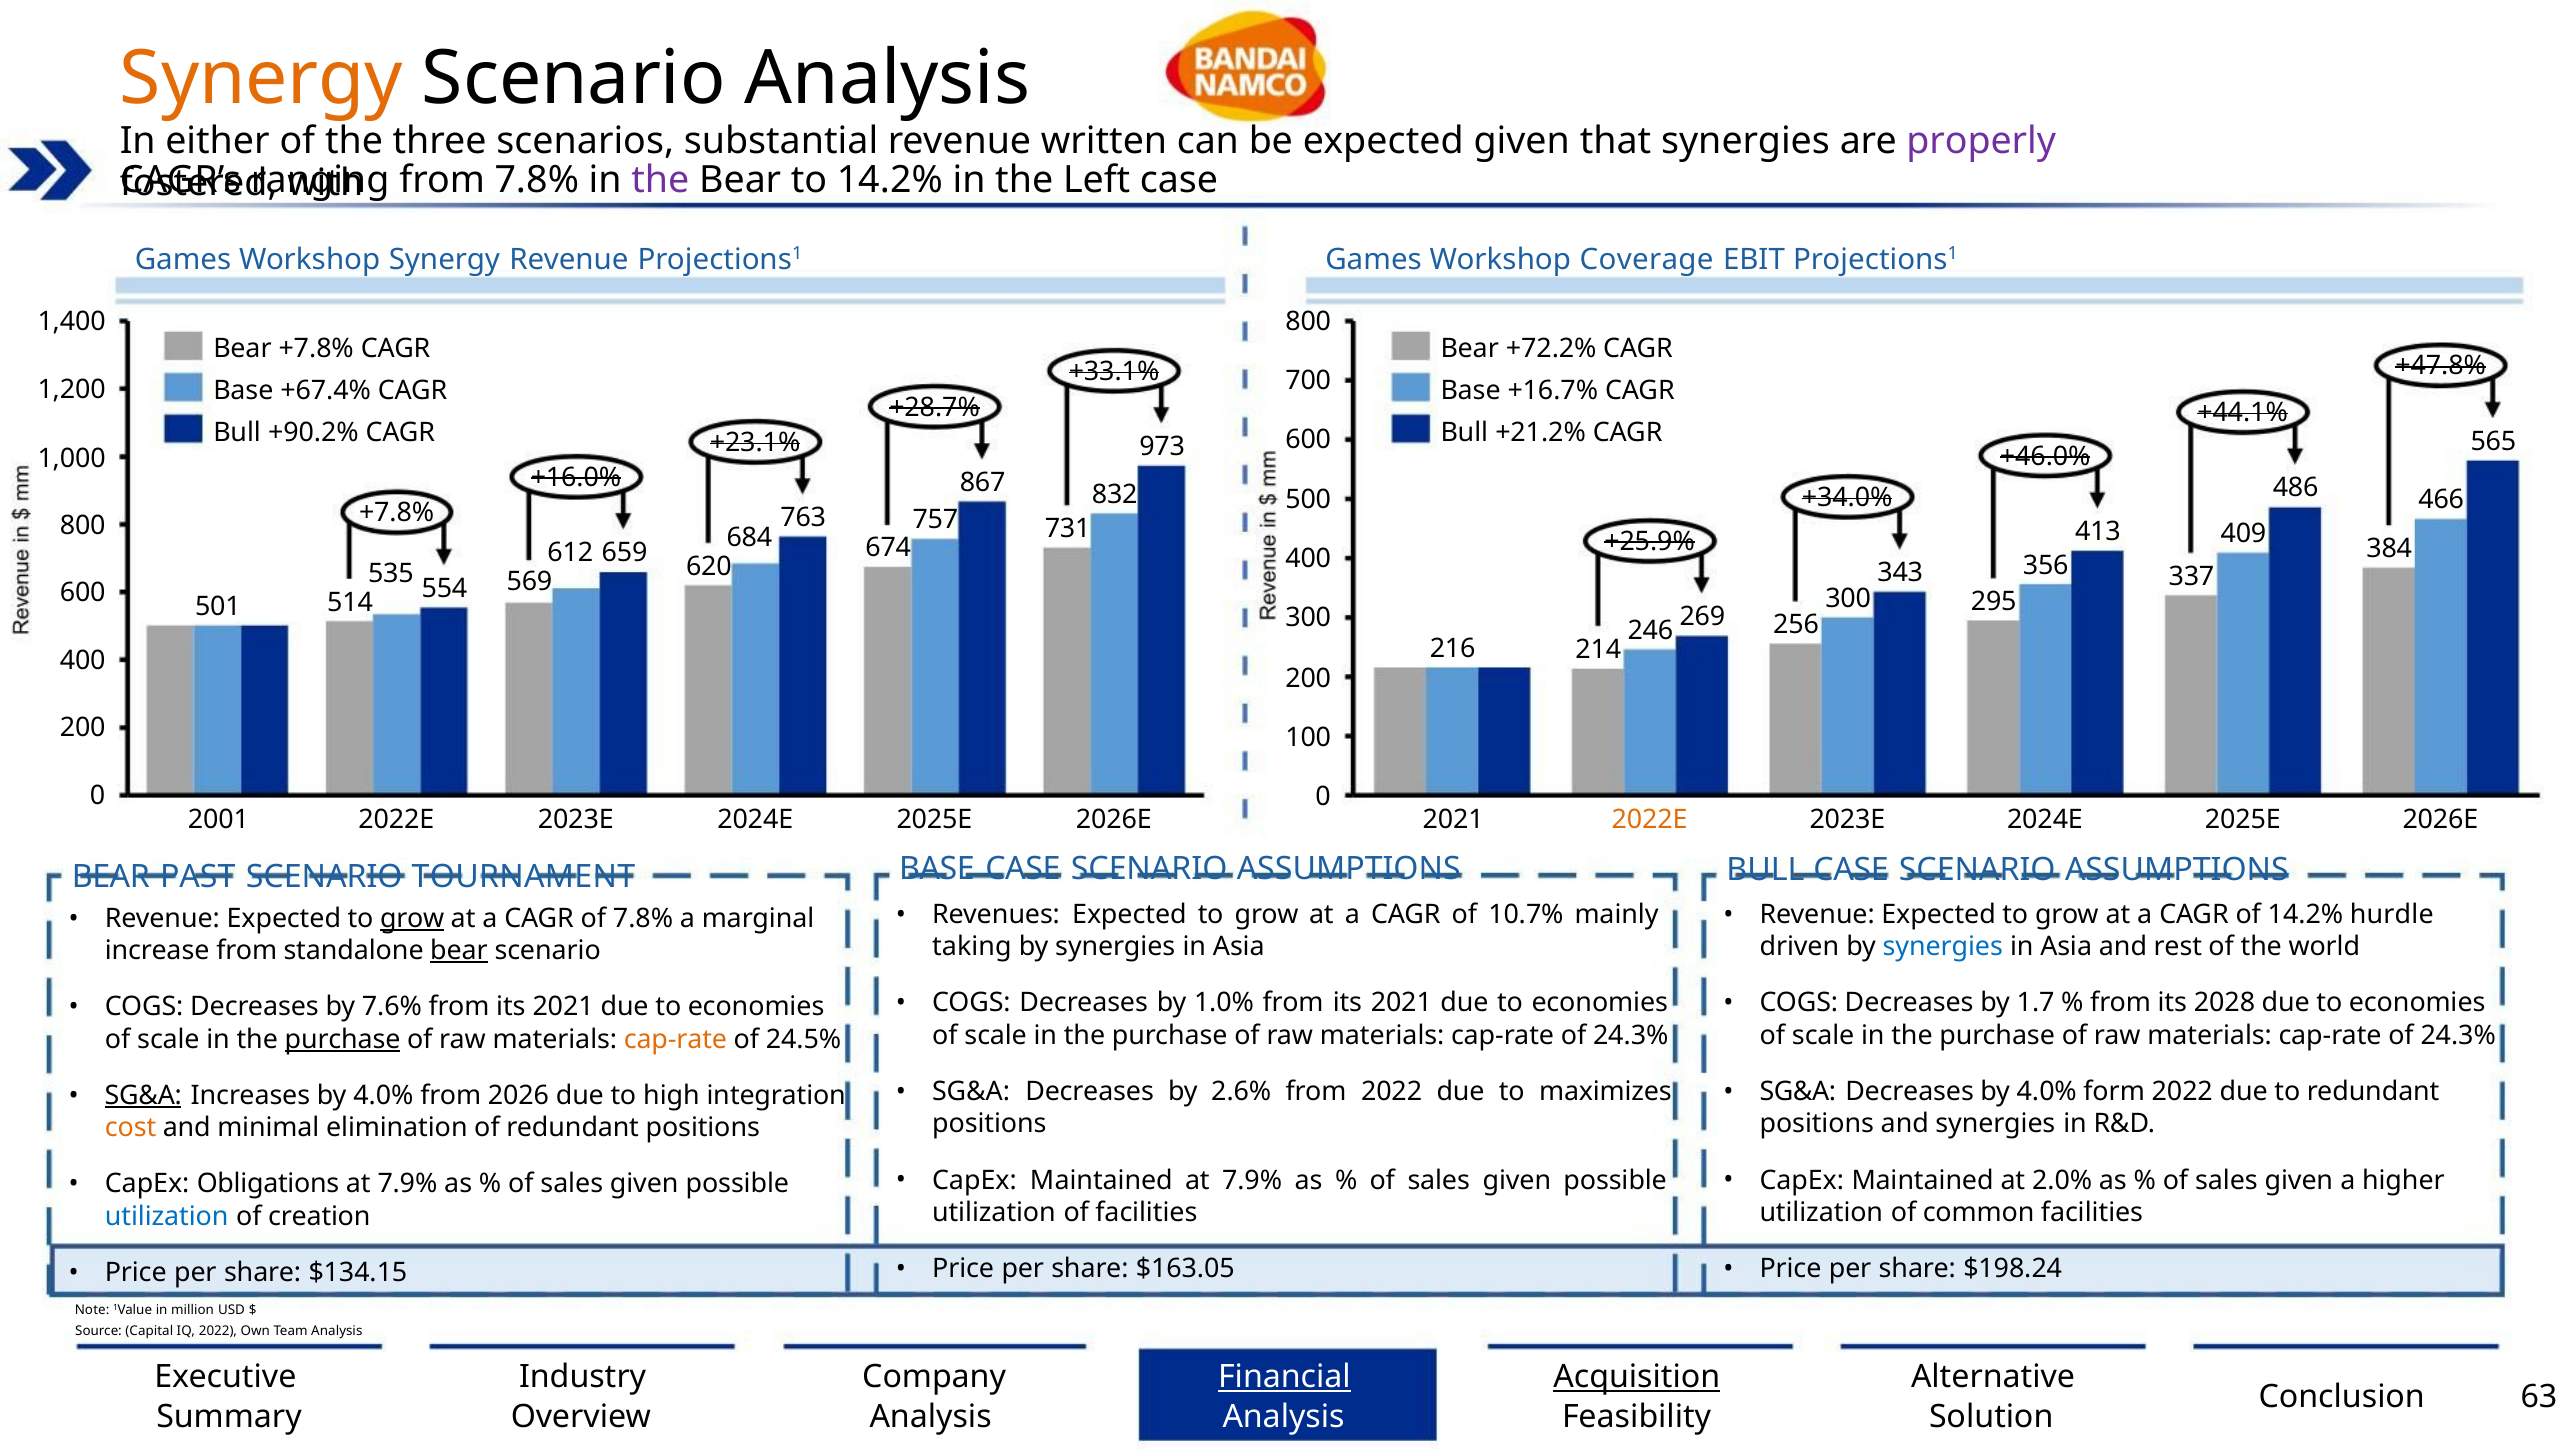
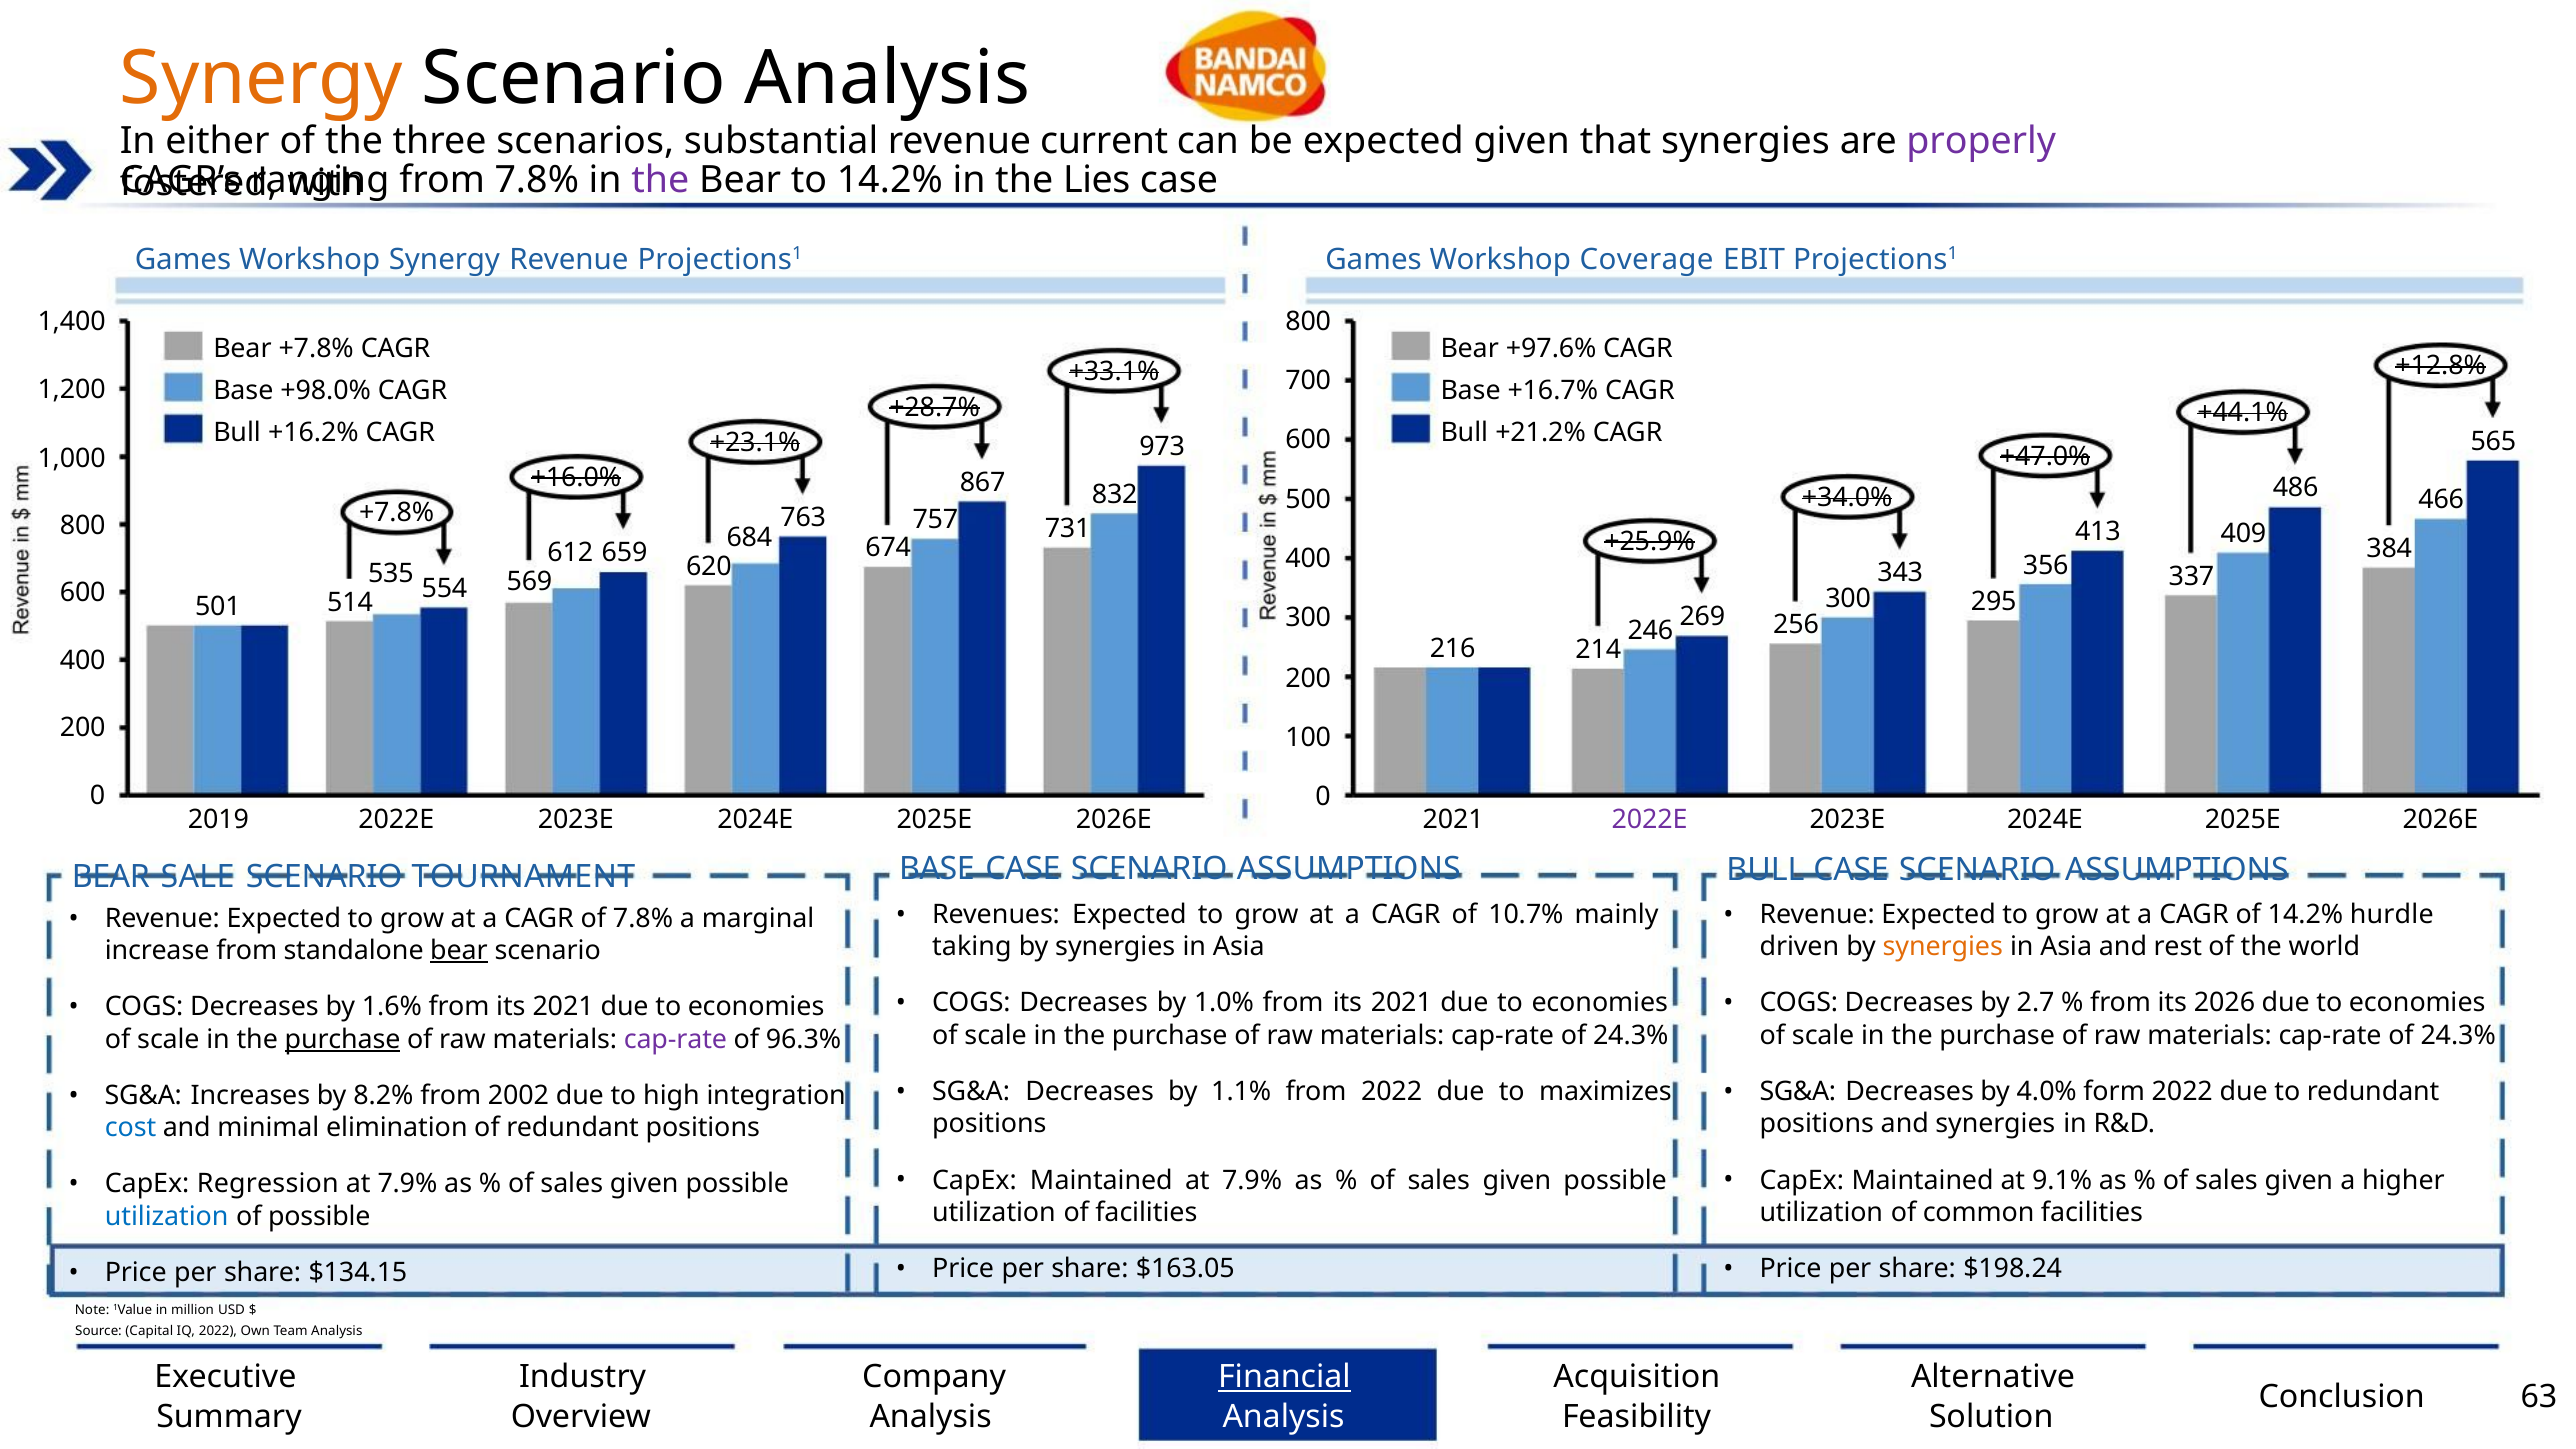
written: written -> current (1104, 141)
Left: Left -> Lies (1097, 180)
+72.2%: +72.2% -> +97.6% (1551, 348)
+47.8%: +47.8% -> +12.8% (2441, 366)
+67.4%: +67.4% -> +98.0% (326, 391)
+90.2%: +90.2% -> +16.2% (313, 432)
+46.0%: +46.0% -> +47.0% (2045, 456)
2001: 2001 -> 2019 (218, 819)
2022E colour: orange -> purple (1650, 819)
PAST: PAST -> SALE (198, 877)
grow underline: present -> none (412, 918)
synergies colour: blue -> orange (1943, 947)
1.7: 1.7 -> 2.7 (2036, 1003)
2028: 2028 -> 2026 (2224, 1003)
7.6%: 7.6% -> 1.6% (392, 1007)
cap-rate colour: orange -> purple (675, 1039)
24.5%: 24.5% -> 96.3% (804, 1039)
2.6%: 2.6% -> 1.1% (1241, 1092)
SG&A underline: present -> none (143, 1096)
Increases by 4.0%: 4.0% -> 8.2% (383, 1096)
2026: 2026 -> 2002 (519, 1096)
cost colour: orange -> blue (131, 1128)
2.0%: 2.0% -> 9.1% (2062, 1180)
Obligations: Obligations -> Regression (268, 1184)
of creation: creation -> possible (319, 1216)
Acquisition underline: present -> none (1637, 1377)
